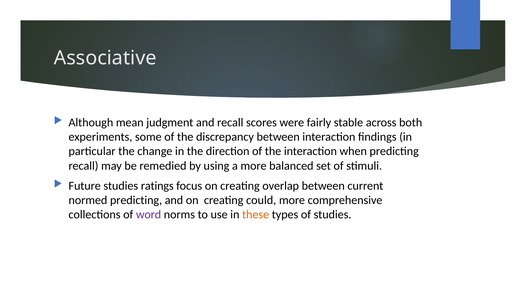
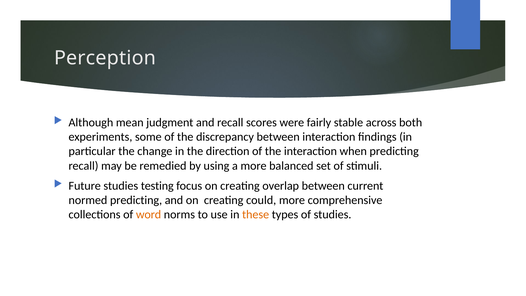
Associative: Associative -> Perception (105, 58)
ratings: ratings -> testing (157, 186)
word colour: purple -> orange (149, 215)
